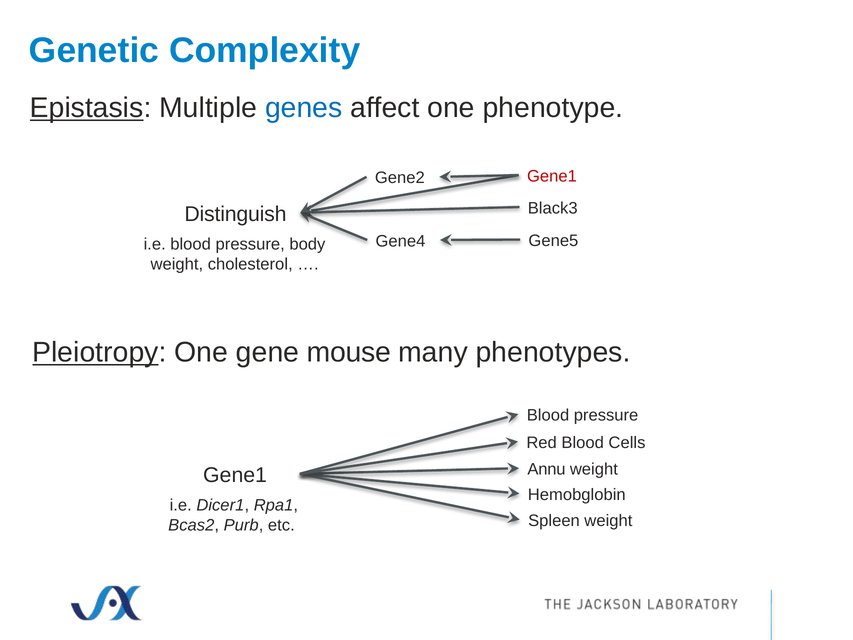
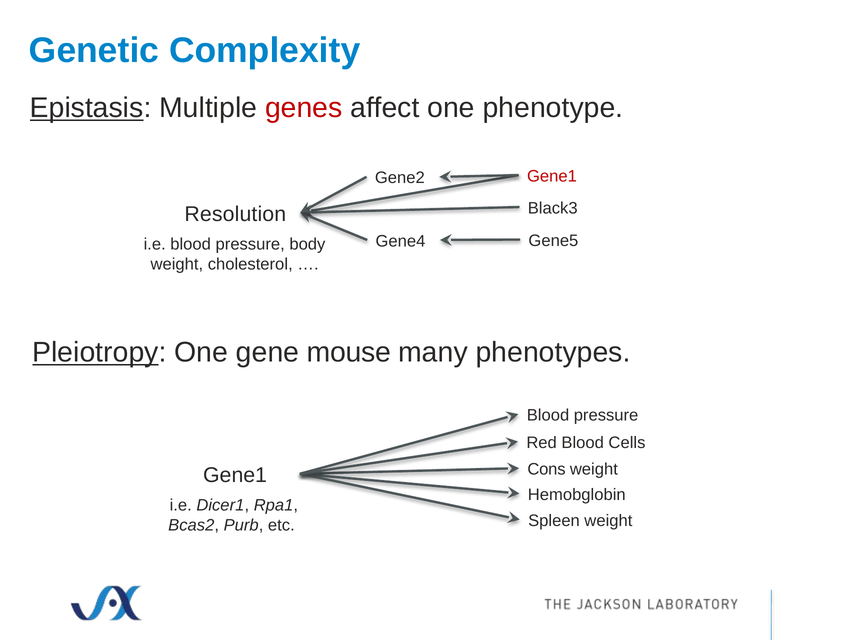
genes colour: blue -> red (304, 108)
Distinguish: Distinguish -> Resolution (235, 214)
Annu: Annu -> Cons (546, 469)
